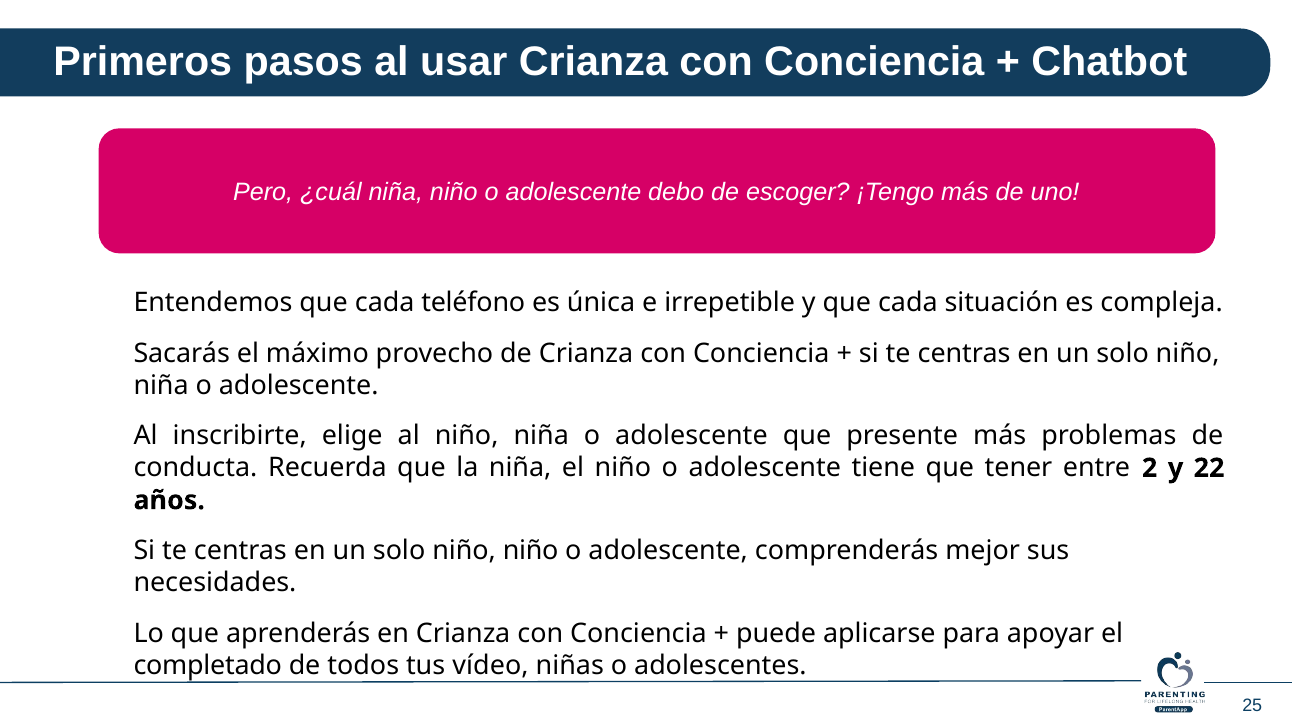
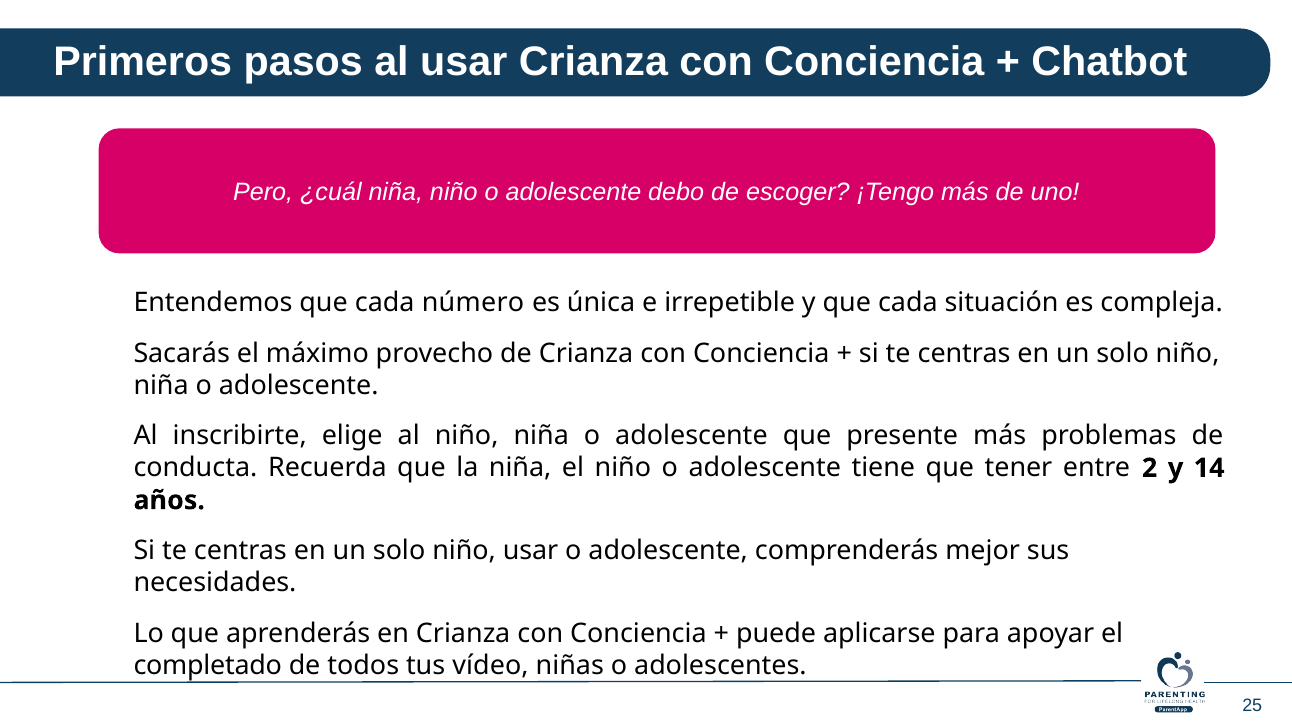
teléfono: teléfono -> número (473, 303)
22: 22 -> 14 (1209, 468)
niño niño: niño -> usar (531, 550)
